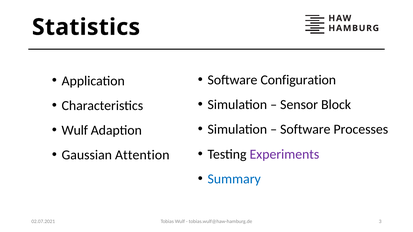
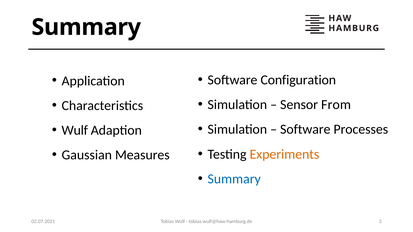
Statistics: Statistics -> Summary (86, 27)
Block: Block -> From (336, 105)
Experiments colour: purple -> orange (284, 154)
Attention: Attention -> Measures (142, 155)
